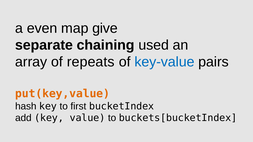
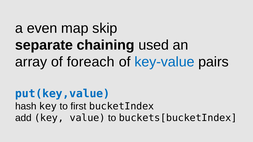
give: give -> skip (105, 28)
repeats: repeats -> foreach (91, 62)
put(key,value colour: orange -> blue (63, 94)
